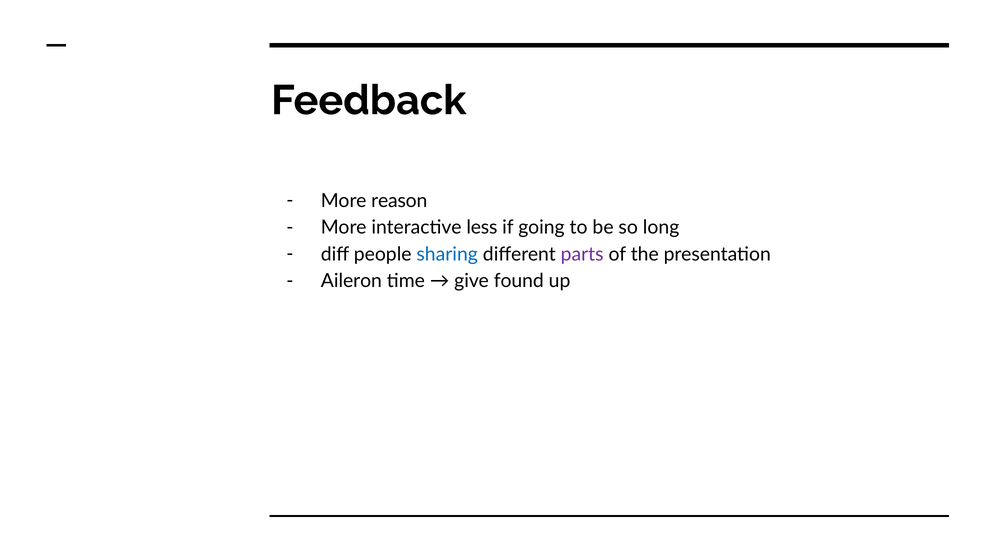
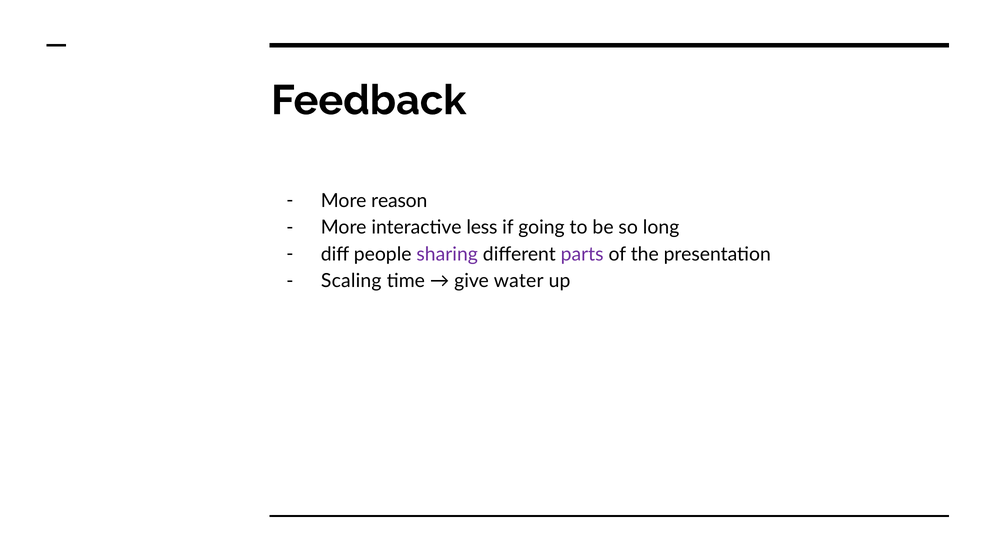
sharing colour: blue -> purple (447, 254)
Aileron: Aileron -> Scaling (351, 281)
found: found -> water (519, 281)
